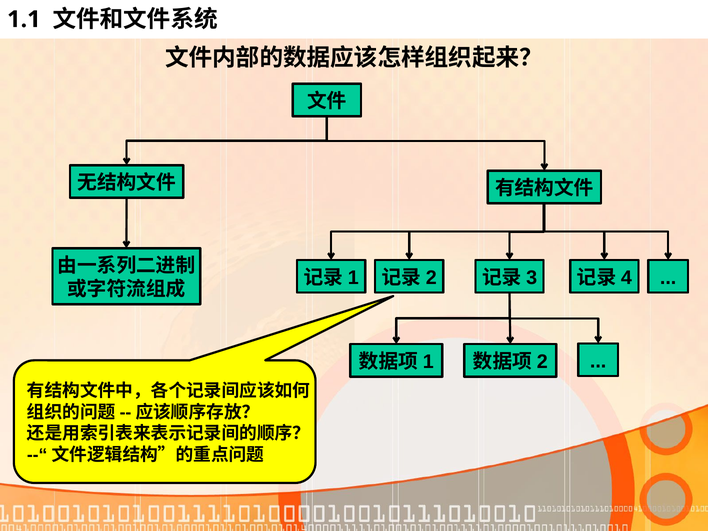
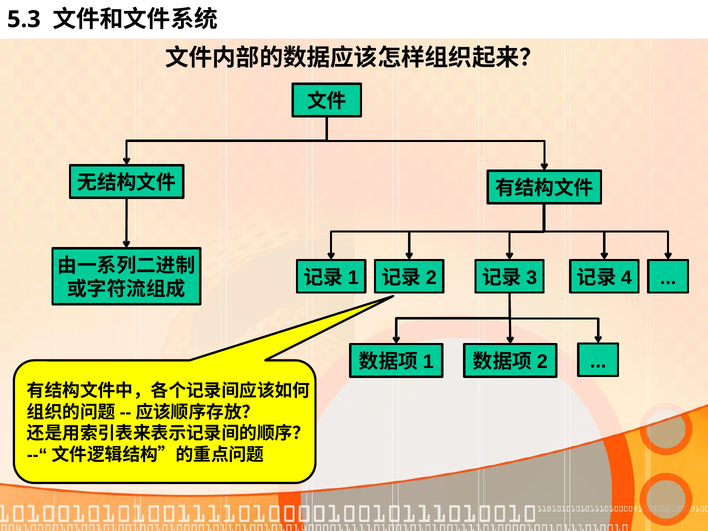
1.1: 1.1 -> 5.3 (24, 19)
